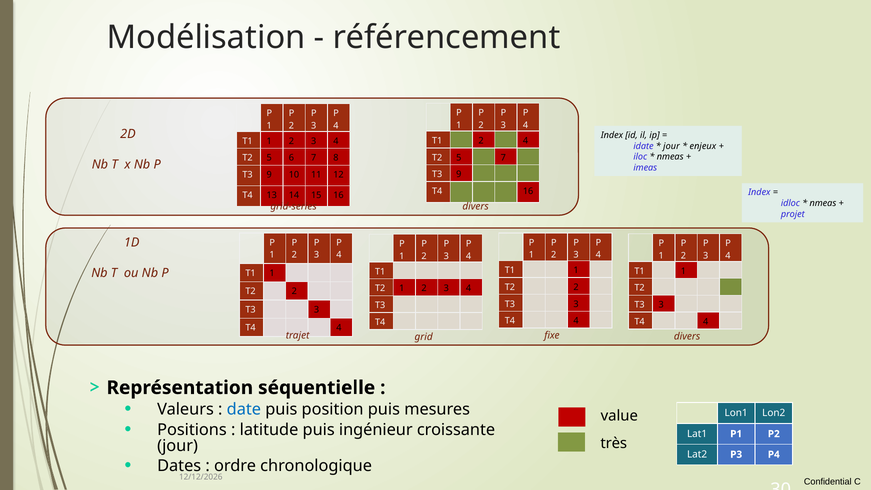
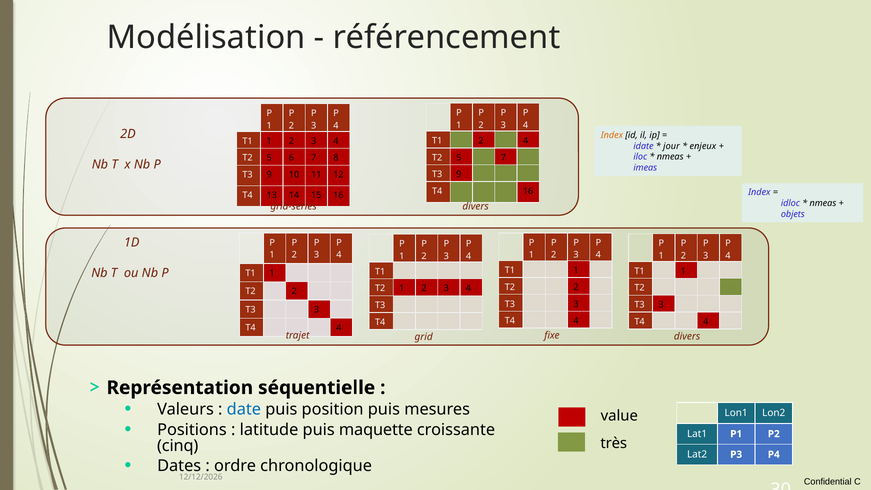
Index colour: black -> orange (612, 135)
projet: projet -> objets (793, 214)
ingénieur: ingénieur -> maquette (376, 430)
jour: jour -> cinq (178, 446)
